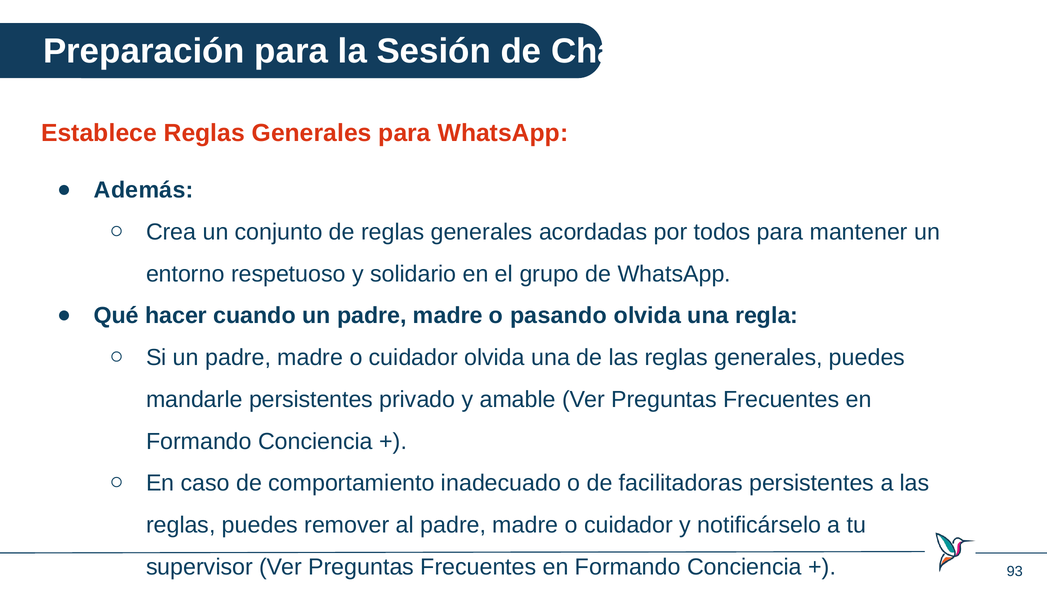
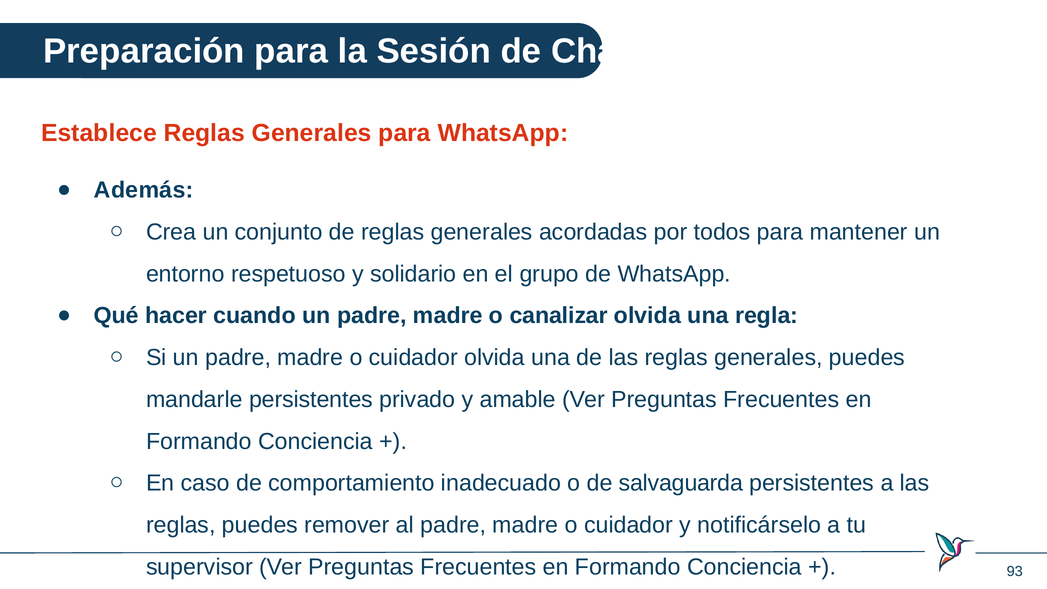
pasando: pasando -> canalizar (559, 316)
facilitadoras: facilitadoras -> salvaguarda (681, 483)
